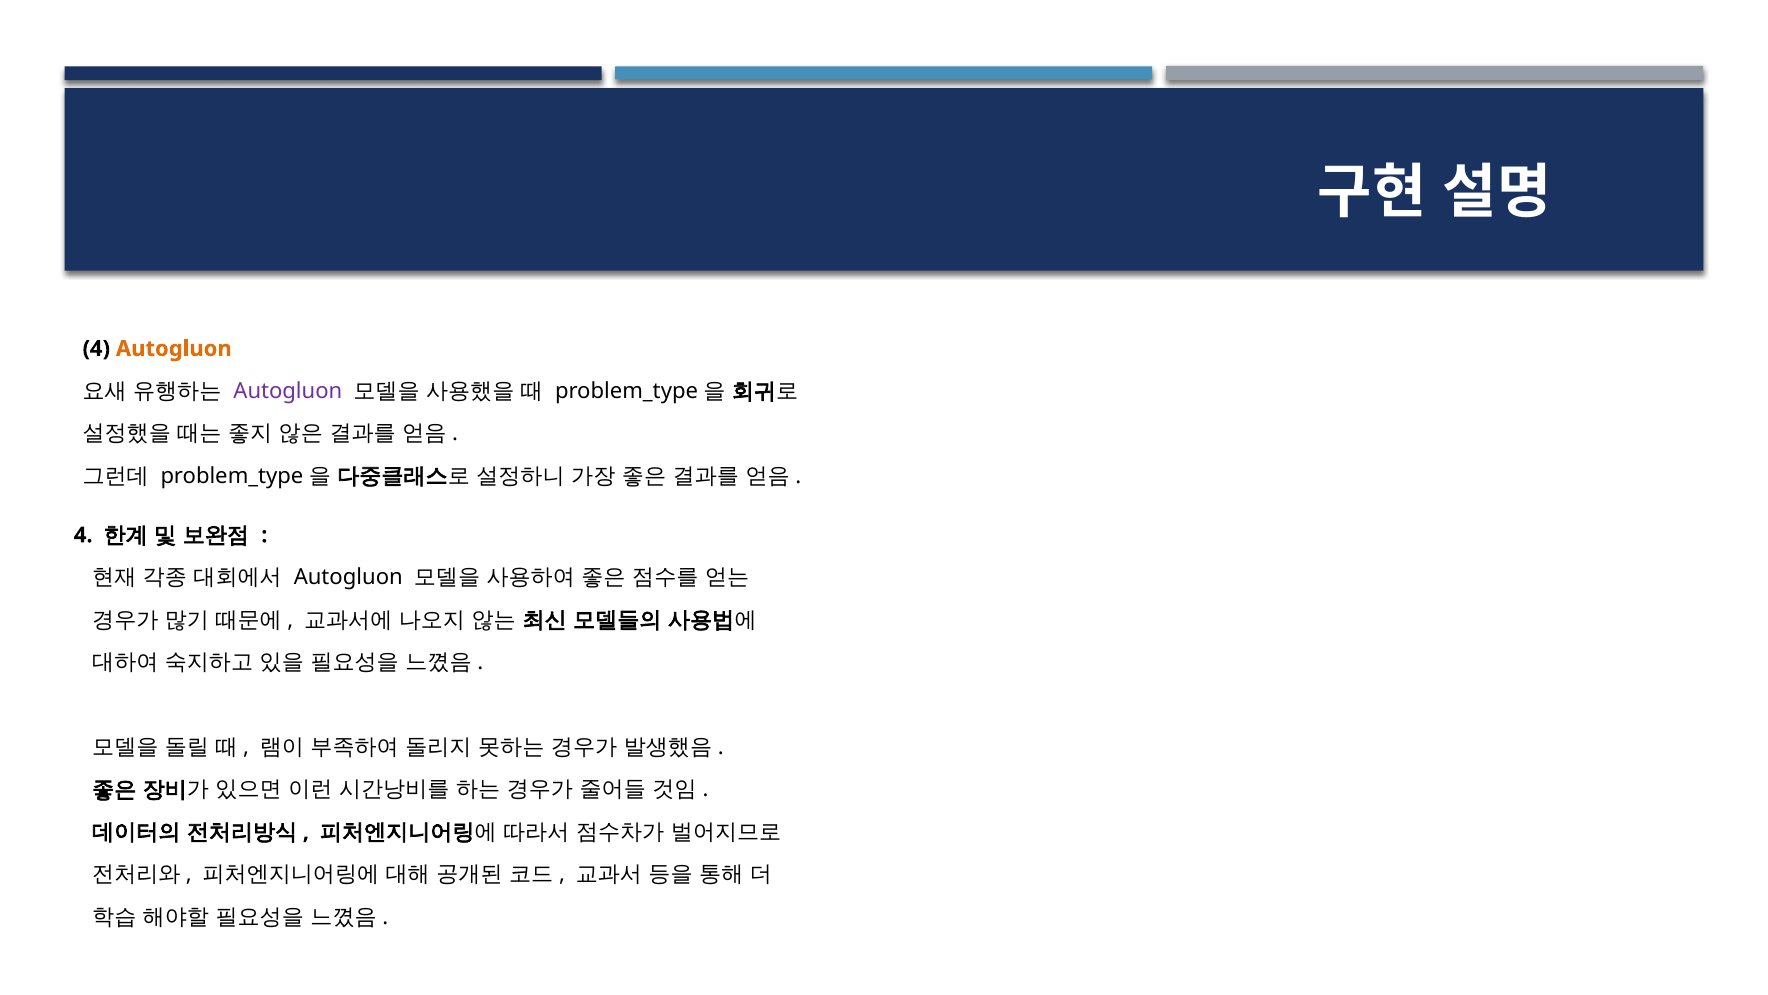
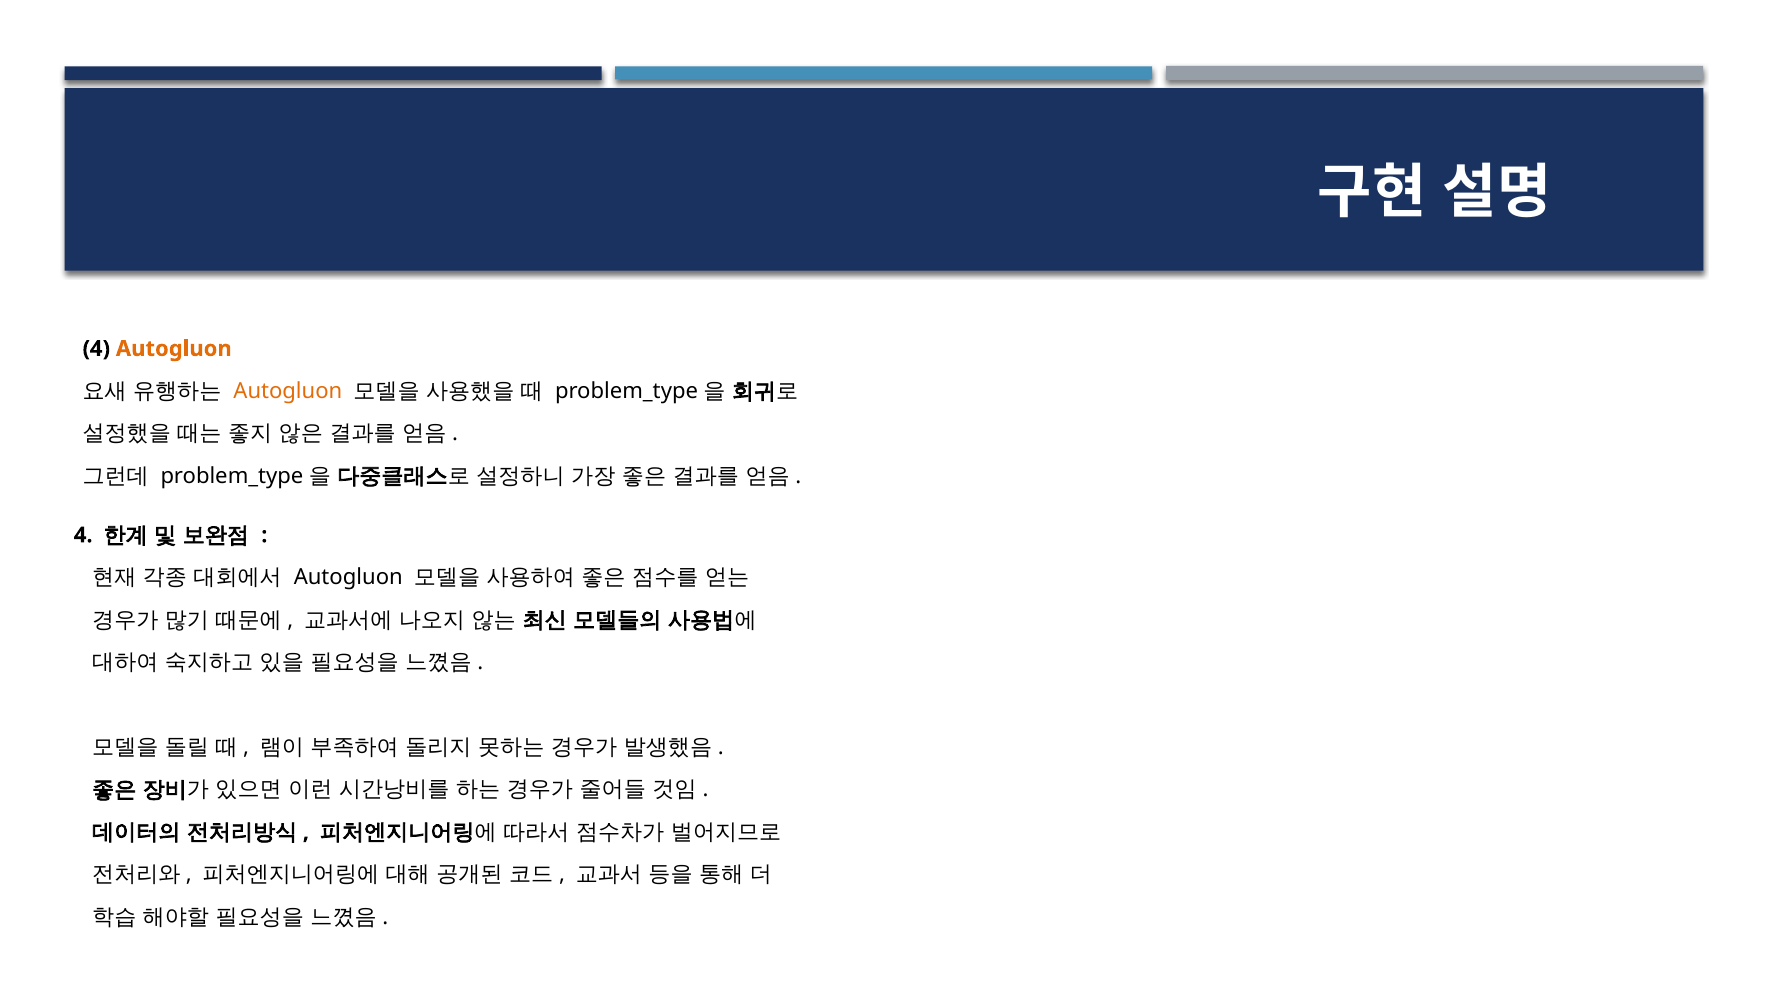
Autogluon colour: purple -> orange (288, 391)
